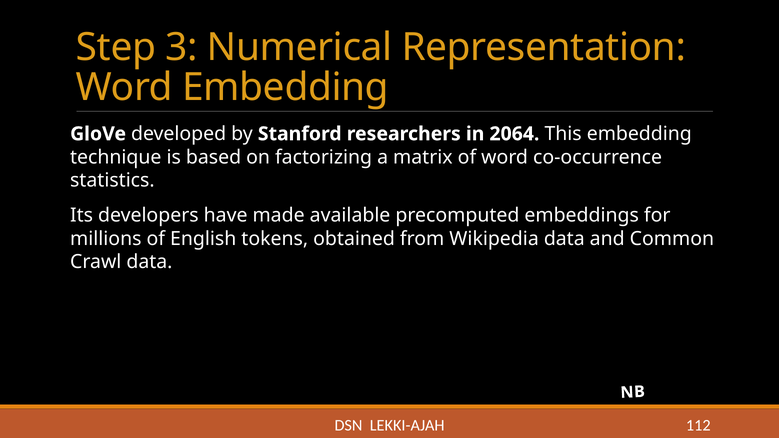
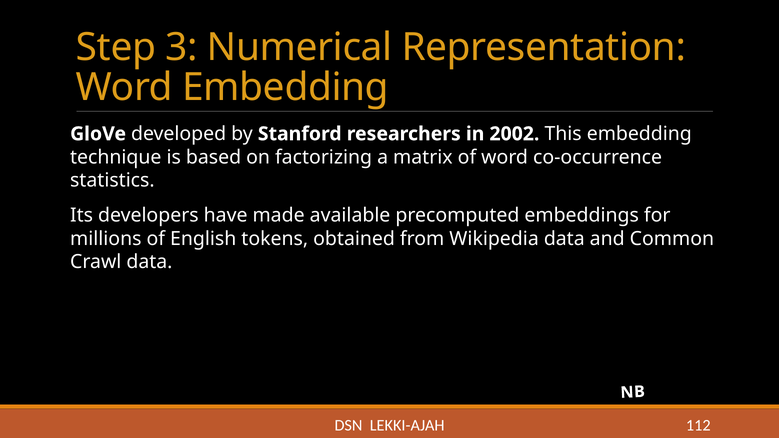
2064: 2064 -> 2002 (514, 134)
